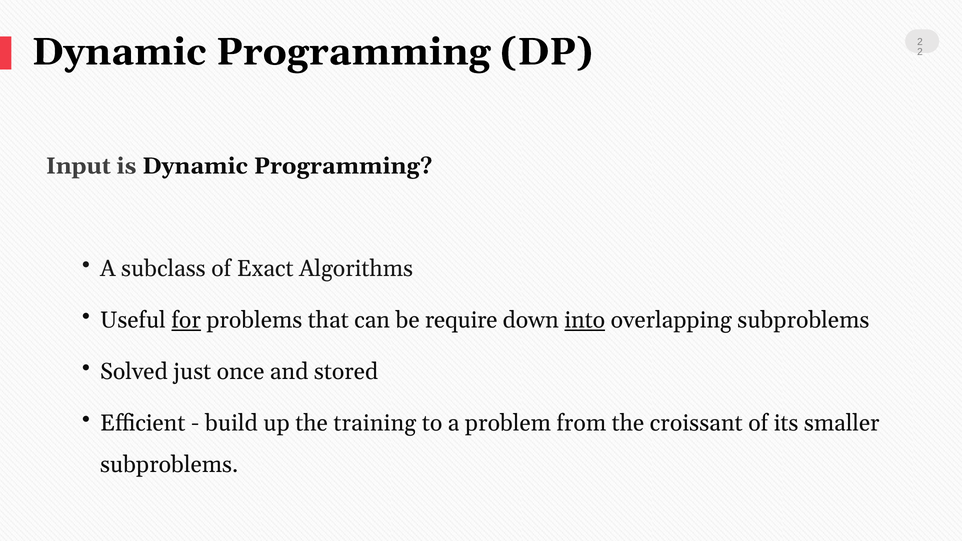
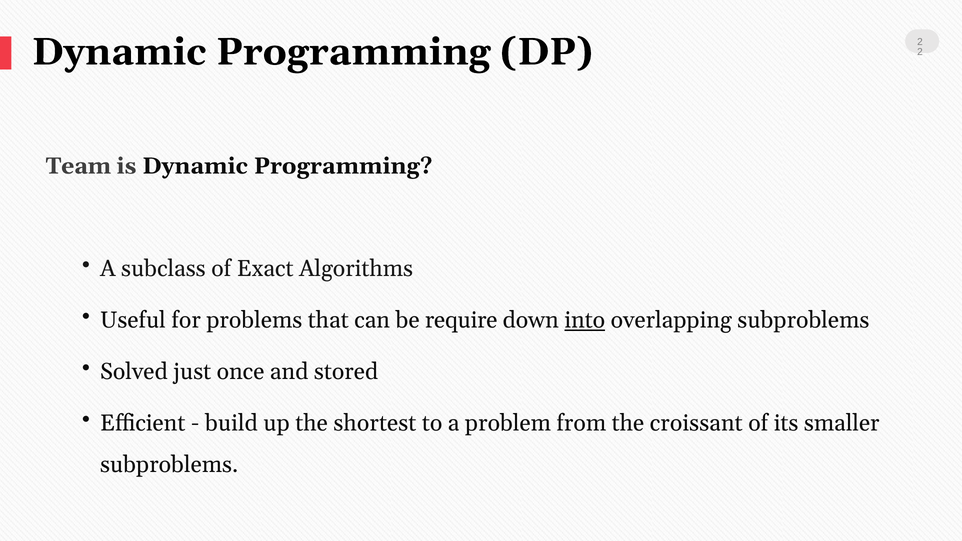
Input: Input -> Team (78, 166)
for underline: present -> none (186, 320)
training: training -> shortest (375, 423)
